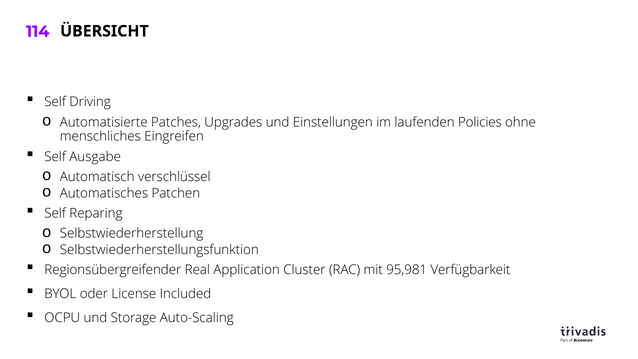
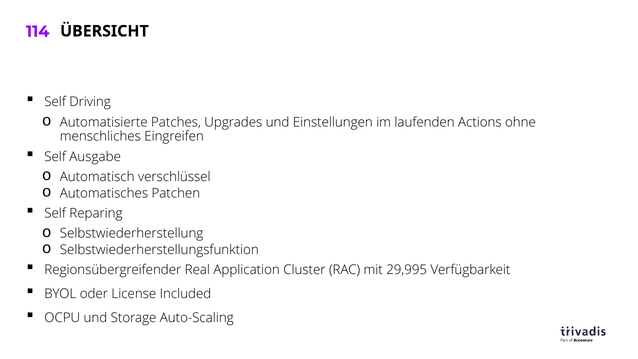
Policies: Policies -> Actions (480, 122)
95,981: 95,981 -> 29,995 (407, 270)
